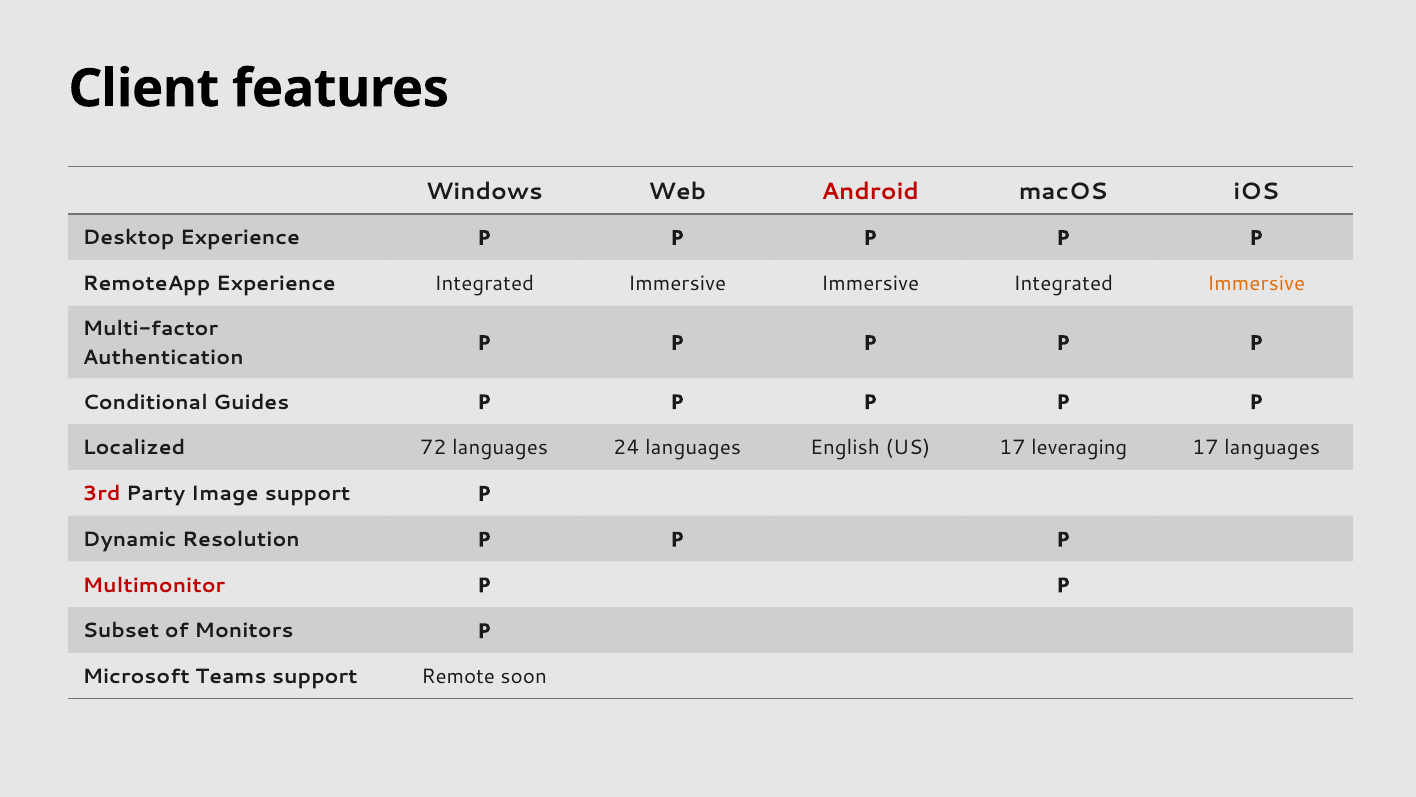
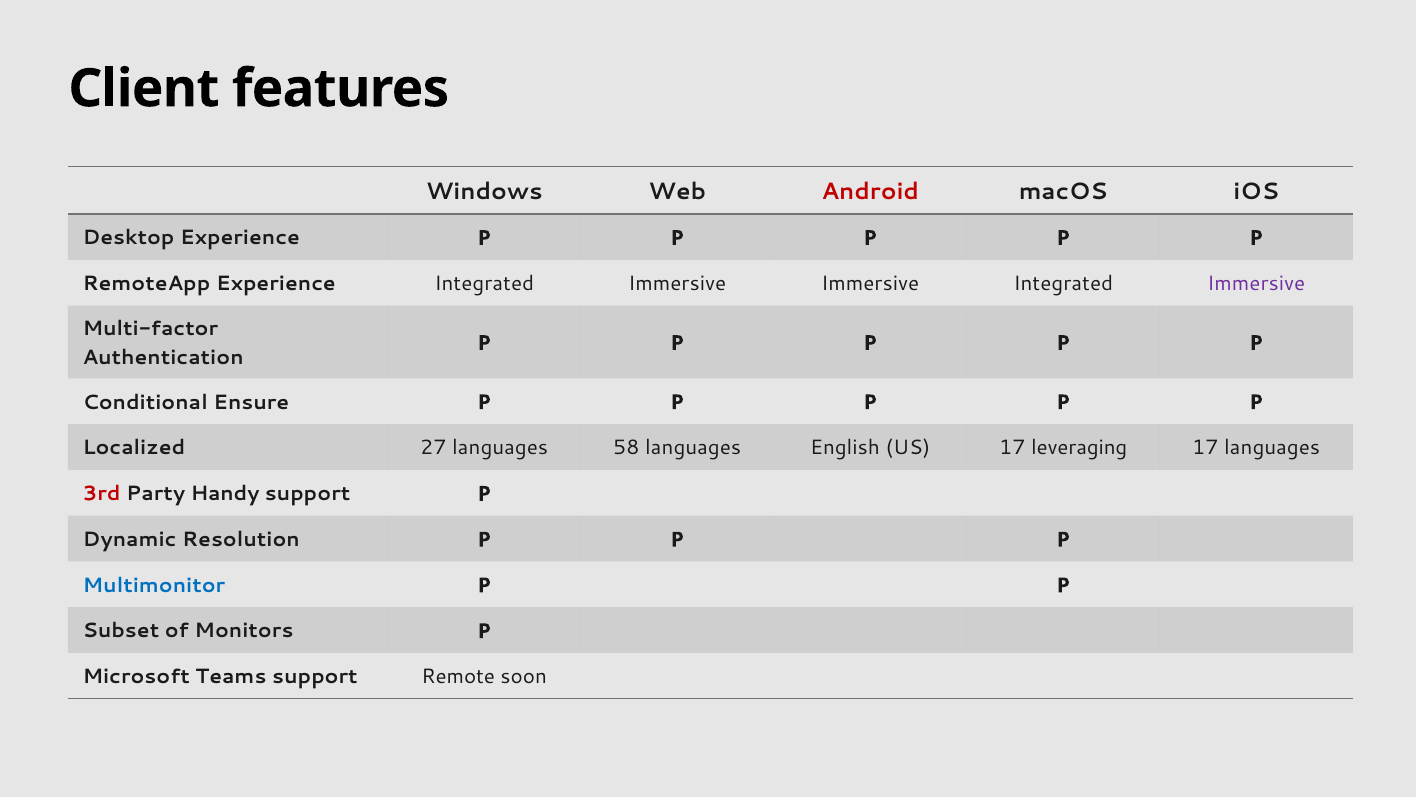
Immersive colour: orange -> purple (1256, 284)
Guides: Guides -> Ensure (251, 402)
72: 72 -> 27 (433, 448)
24: 24 -> 58 (626, 448)
Image: Image -> Handy (225, 494)
Multimonitor colour: red -> blue (154, 585)
